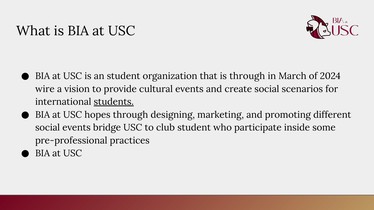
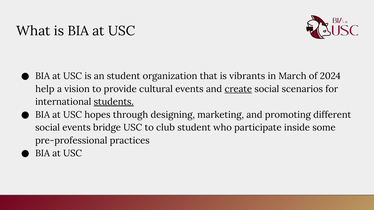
is through: through -> vibrants (247, 76)
wire: wire -> help (45, 89)
create underline: none -> present (238, 89)
